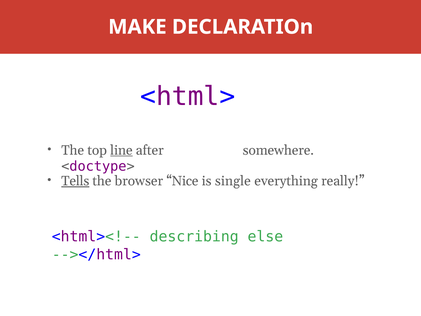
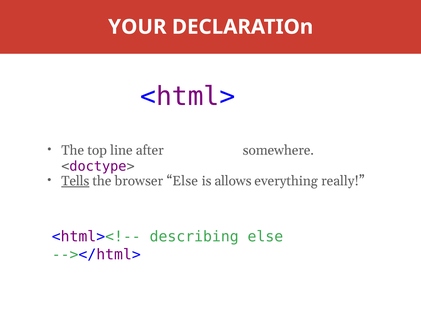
MAKE: MAKE -> YOUR (137, 27)
line underline: present -> none (121, 150)
browser Nice: Nice -> Else (182, 181)
single: single -> allows (233, 181)
